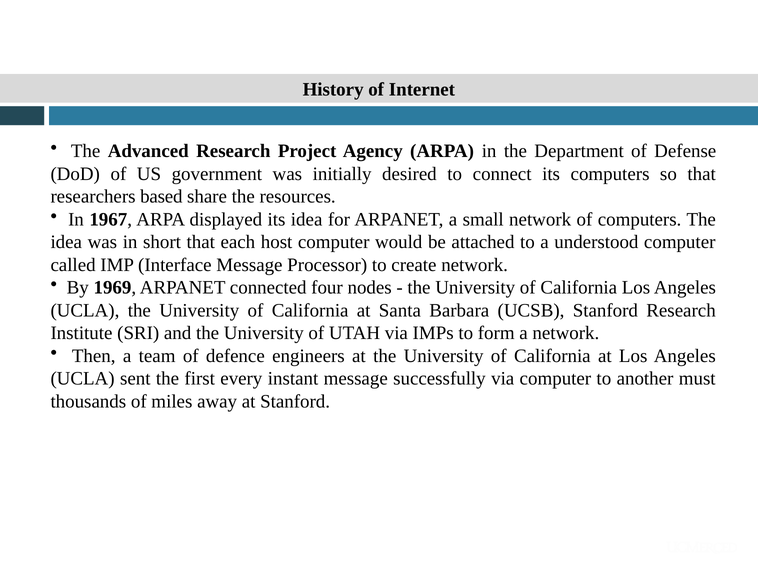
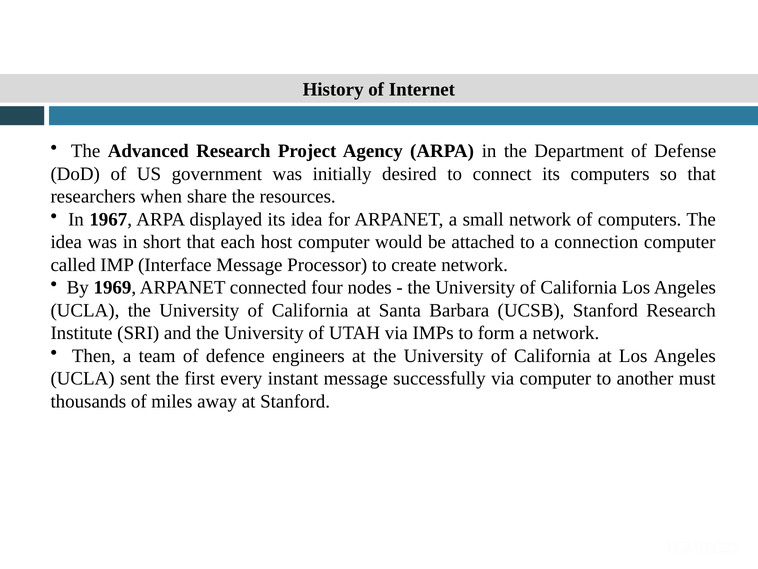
based: based -> when (161, 196)
understood: understood -> connection (596, 242)
